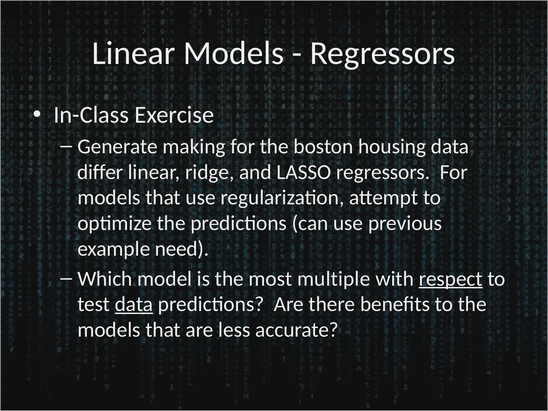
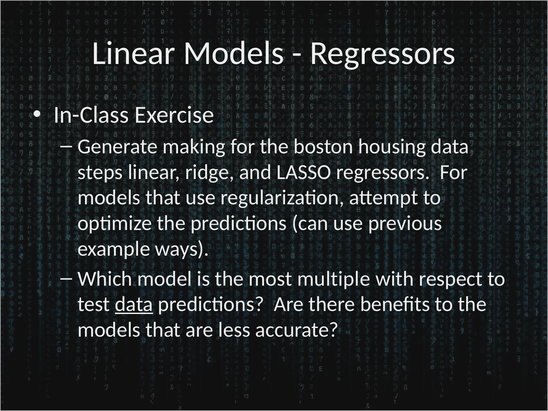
differ: differ -> steps (100, 172)
need: need -> ways (182, 249)
respect underline: present -> none (451, 279)
